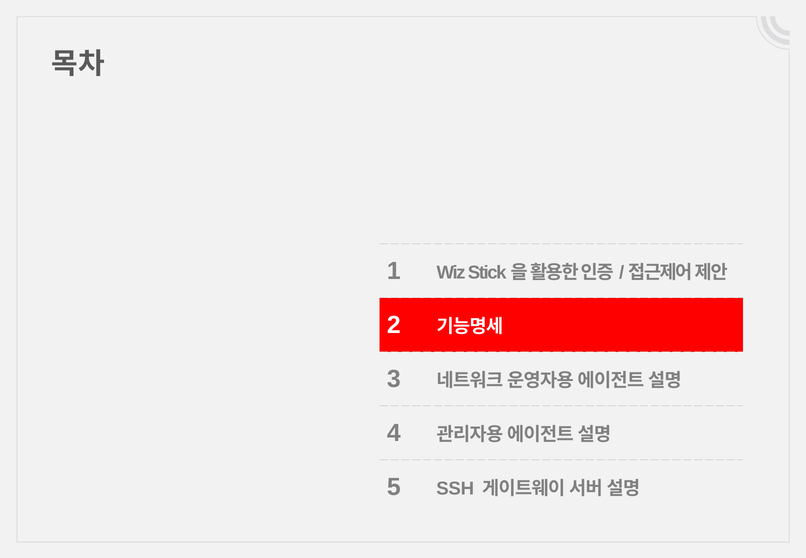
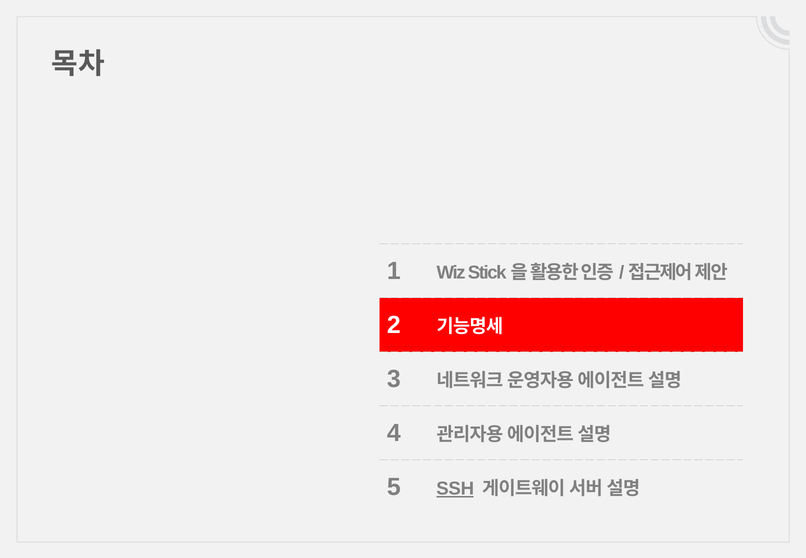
SSH underline: none -> present (455, 489)
